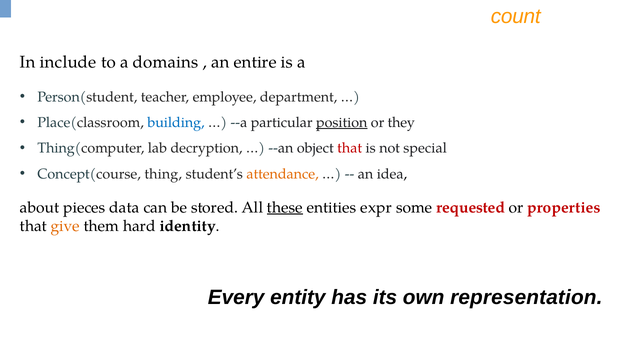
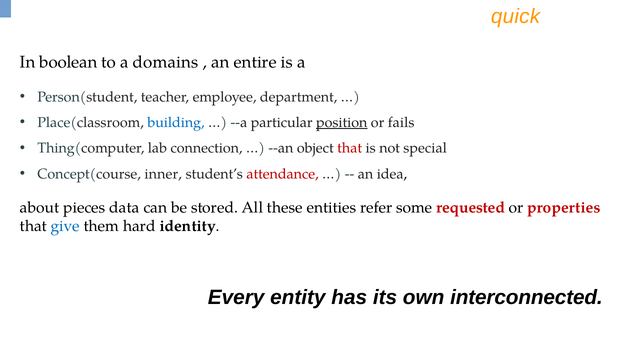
count: count -> quick (516, 16)
include: include -> boolean (68, 62)
they: they -> fails (401, 123)
decryption: decryption -> connection (207, 148)
thing: thing -> inner (163, 174)
attendance colour: orange -> red (283, 174)
these underline: present -> none (285, 208)
expr: expr -> refer (376, 208)
give colour: orange -> blue (65, 226)
representation: representation -> interconnected (526, 298)
